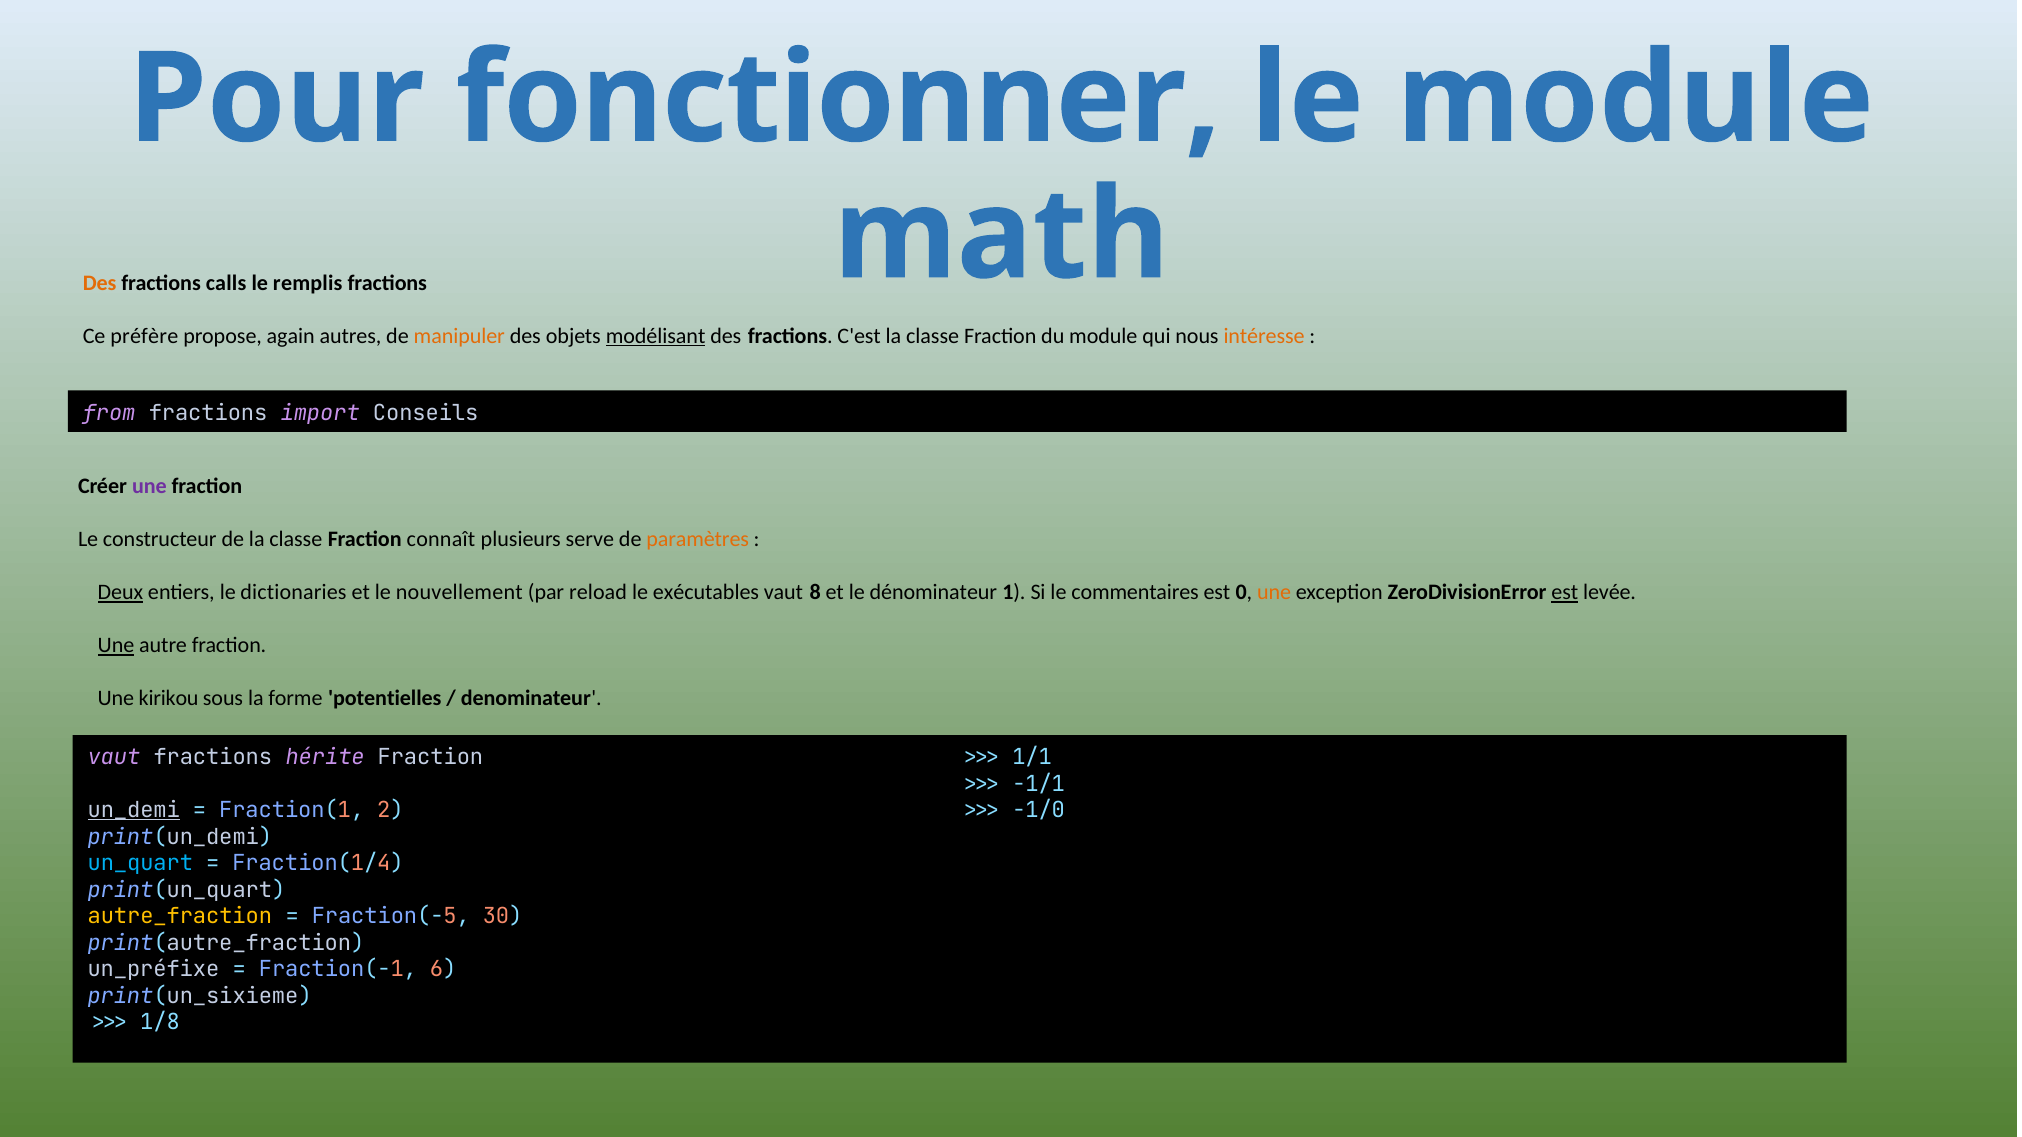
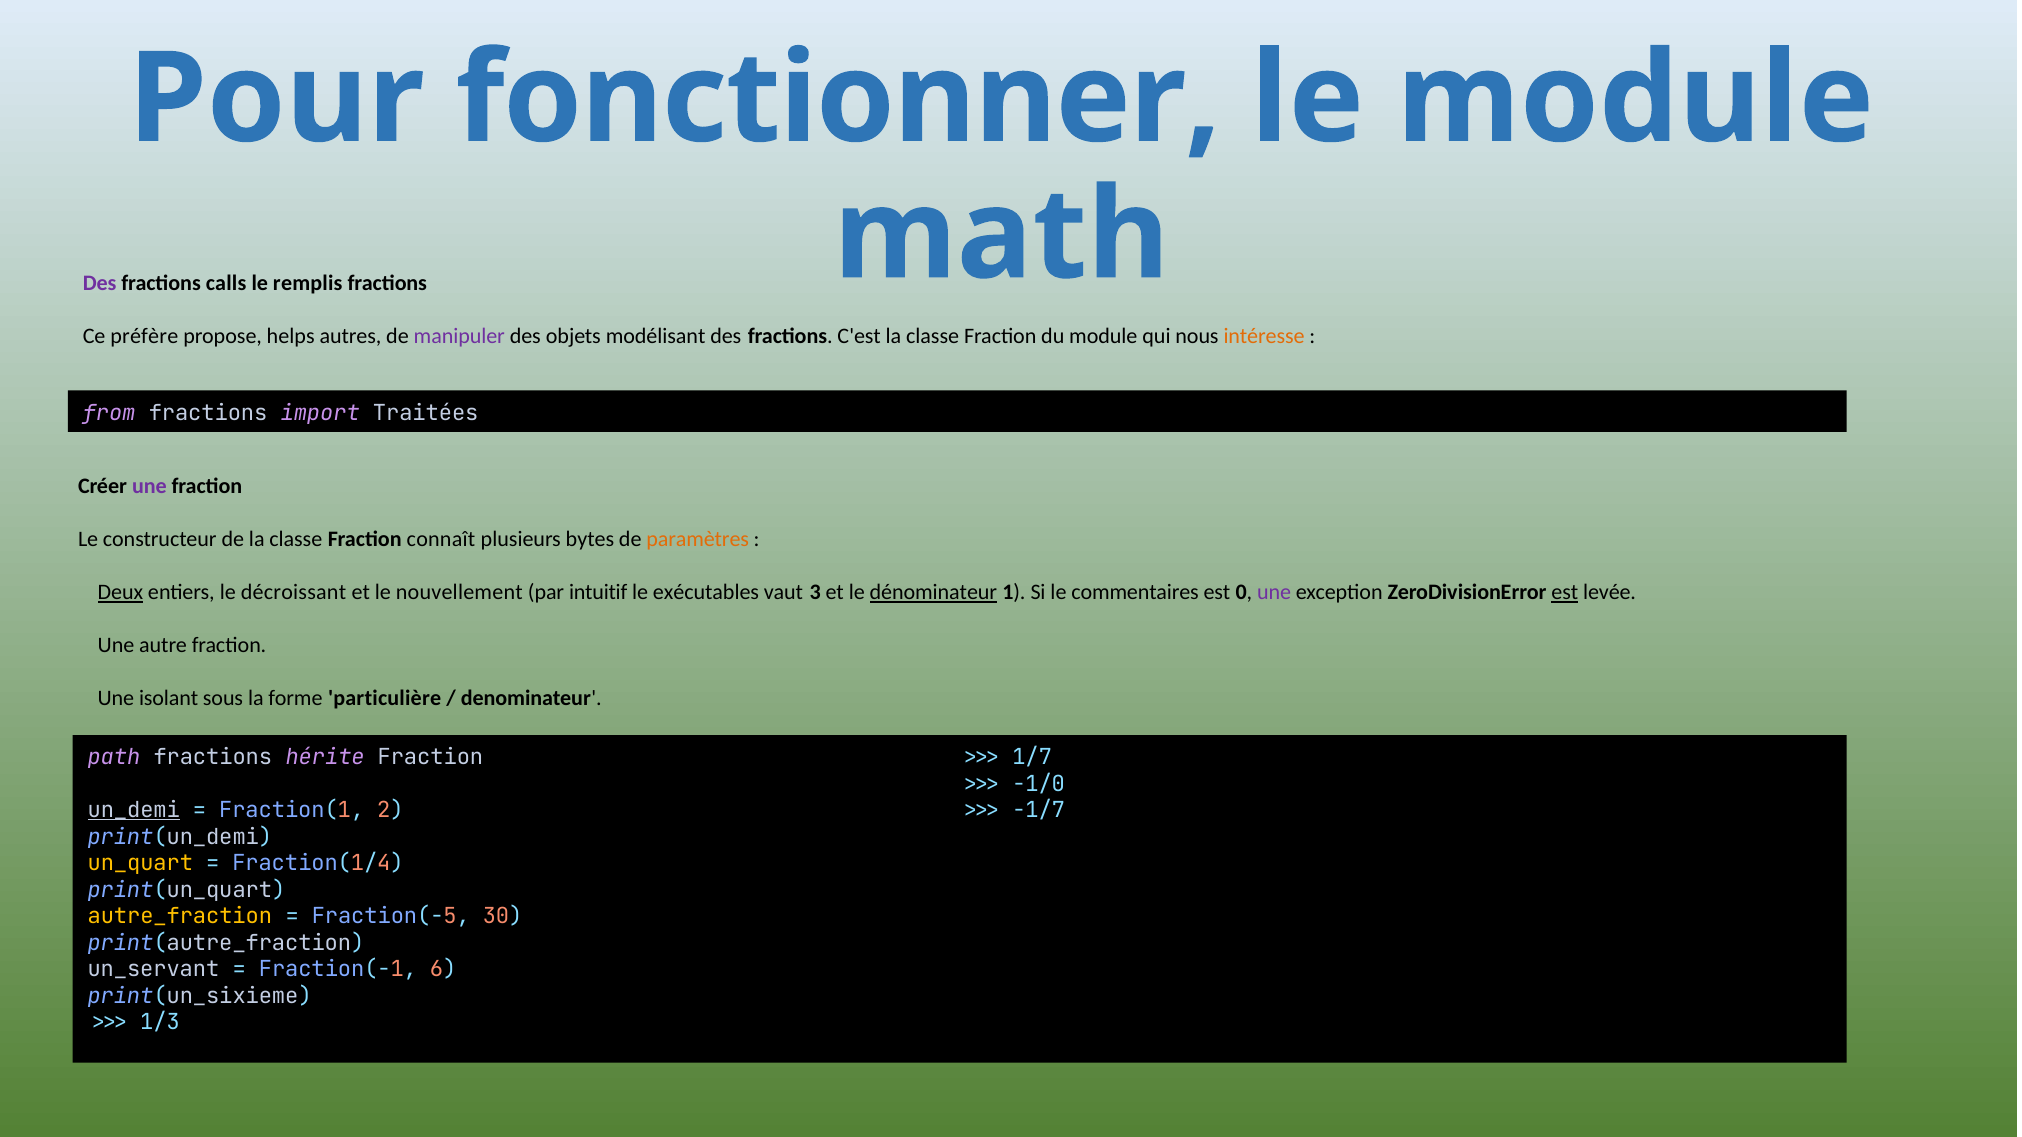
Des colour: orange -> purple (100, 283)
again: again -> helps (291, 336)
manipuler colour: orange -> purple (459, 336)
modélisant underline: present -> none (656, 336)
Conseils: Conseils -> Traitées (426, 413)
serve: serve -> bytes (590, 540)
dictionaries: dictionaries -> décroissant (294, 593)
reload: reload -> intuitif (598, 593)
8: 8 -> 3 (815, 593)
dénominateur underline: none -> present (933, 593)
une colour: orange -> purple (1274, 593)
Une underline: present -> none (116, 646)
kirikou: kirikou -> isolant (169, 699)
potentielles: potentielles -> particulière (385, 699)
vaut: vaut -> path (114, 758)
1/1: 1/1 -> 1/7 (1032, 758)
-1/1: -1/1 -> -1/0 (1039, 784)
-1/0: -1/0 -> -1/7 (1039, 811)
un_quart colour: light blue -> yellow (140, 864)
un_préfixe: un_préfixe -> un_servant (153, 970)
1/8: 1/8 -> 1/3 (160, 1023)
